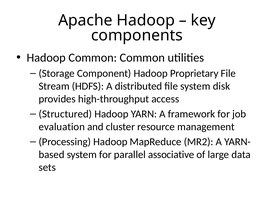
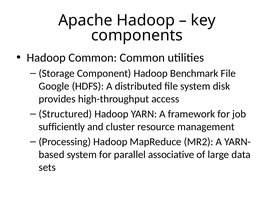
Proprietary: Proprietary -> Benchmark (194, 73)
Stream: Stream -> Google (54, 86)
evaluation: evaluation -> sufficiently (62, 127)
